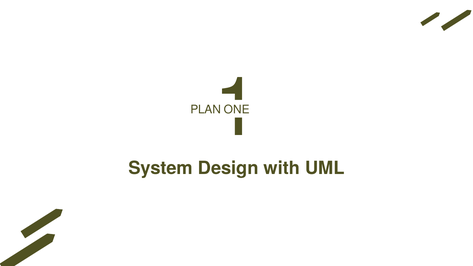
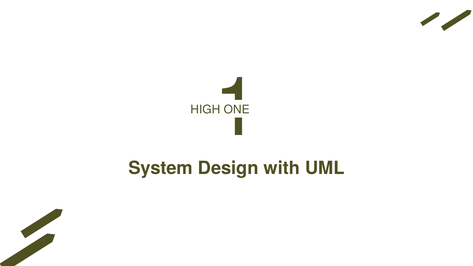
PLAN: PLAN -> HIGH (206, 110)
